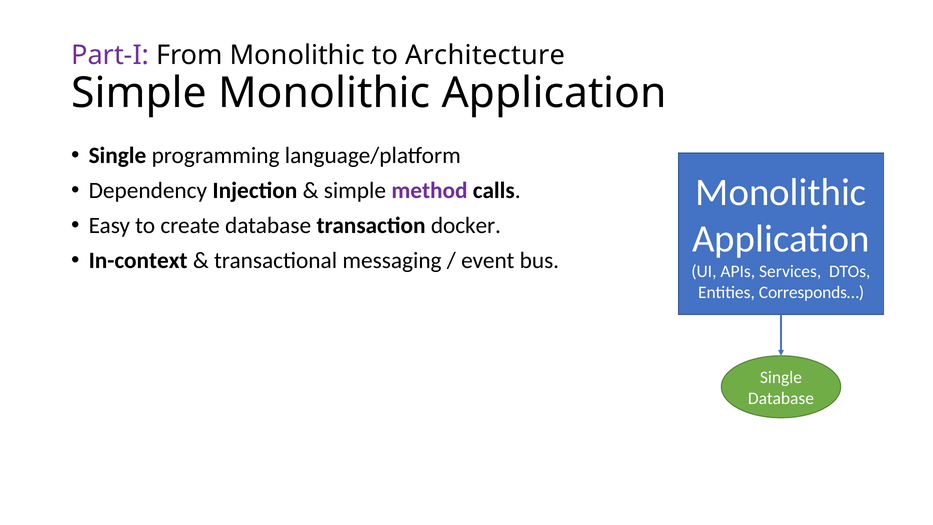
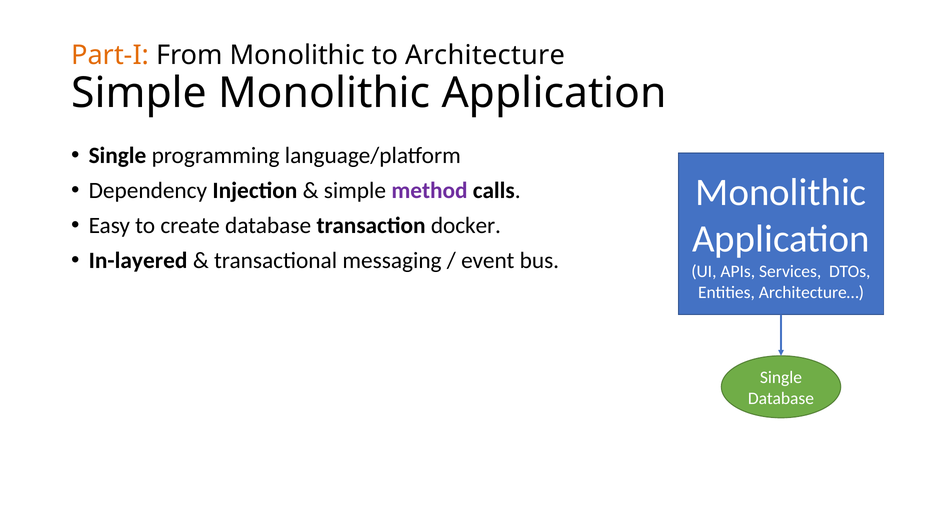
Part-I colour: purple -> orange (110, 55)
In-context: In-context -> In-layered (138, 260)
Corresponds…: Corresponds… -> Architecture… (811, 292)
